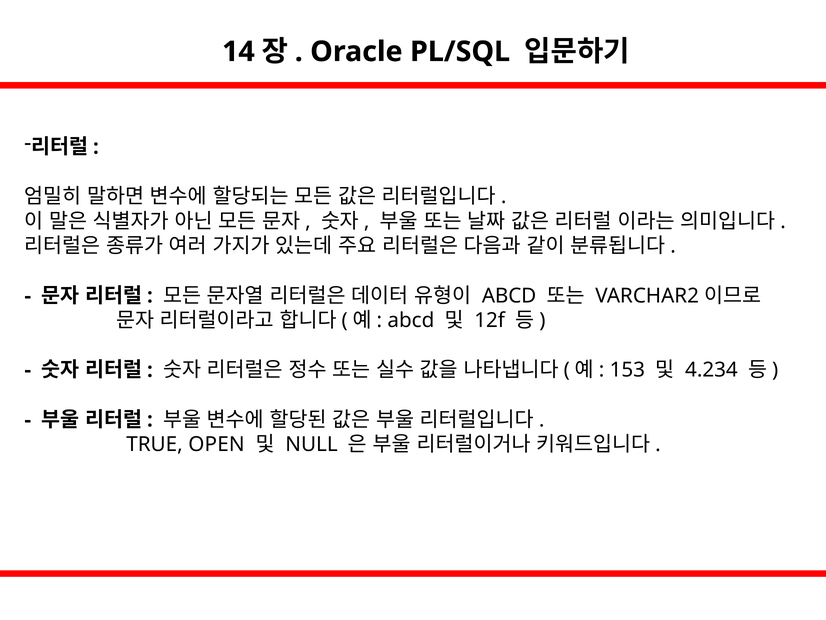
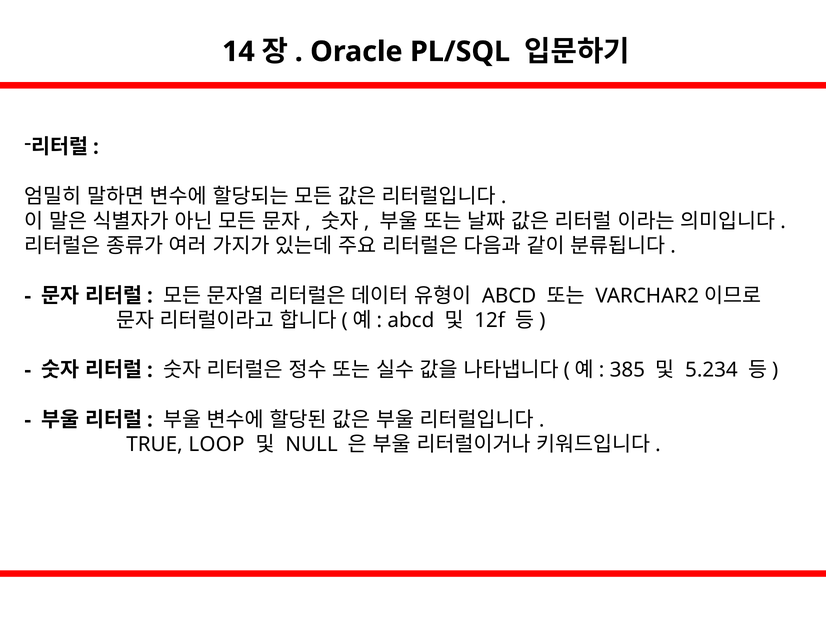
153: 153 -> 385 (627, 370)
4.234: 4.234 -> 5.234 (711, 370)
OPEN: OPEN -> LOOP (216, 444)
